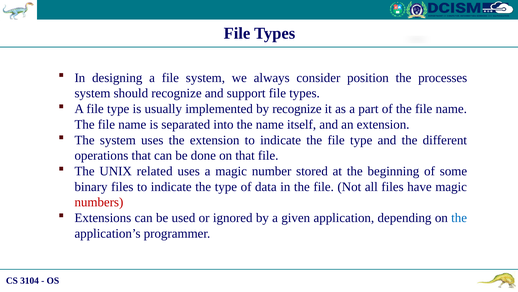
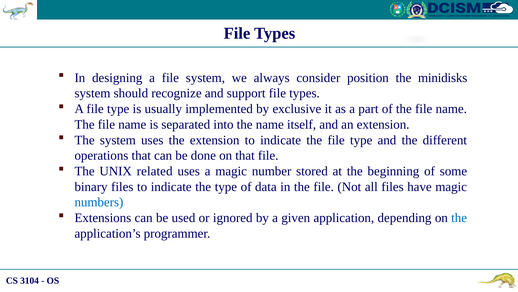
processes: processes -> minidisks (443, 78)
by recognize: recognize -> exclusive (297, 109)
numbers colour: red -> blue (99, 202)
